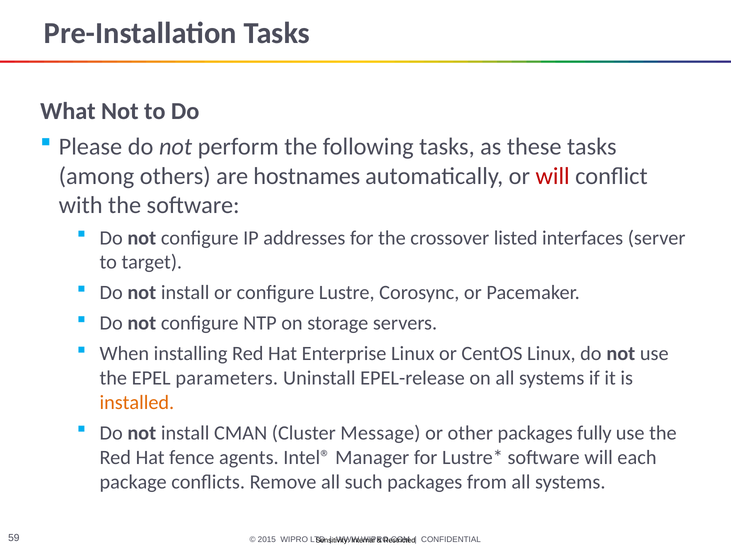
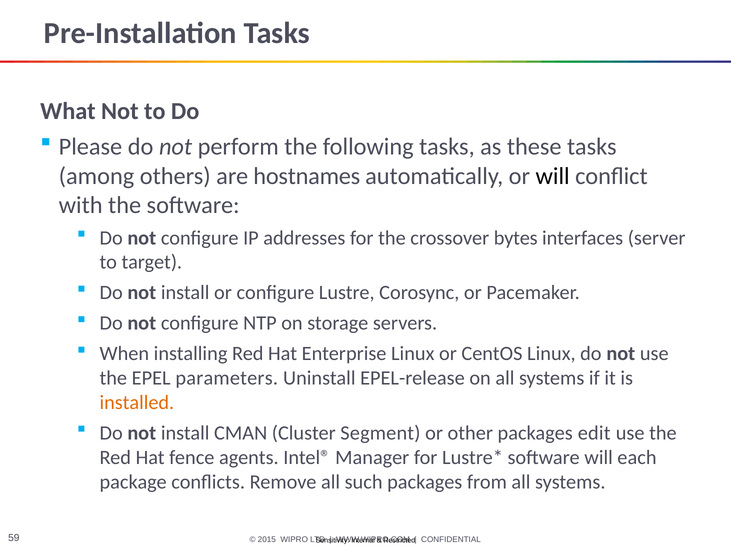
will colour: red -> black (553, 176)
listed: listed -> bytes (516, 238)
Message: Message -> Segment (380, 433)
fully: fully -> edit (594, 433)
